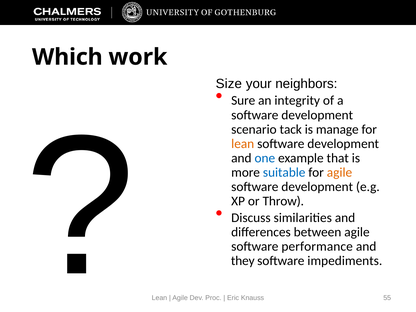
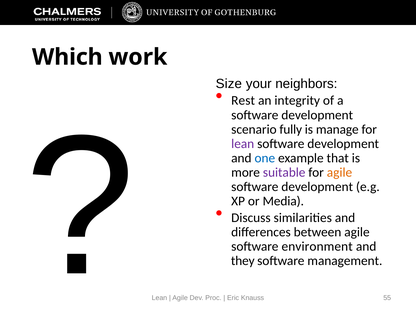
Sure: Sure -> Rest (243, 101)
tack: tack -> fully (291, 129)
lean colour: orange -> purple (243, 144)
suitable colour: blue -> purple (284, 172)
Throw: Throw -> Media (283, 201)
performance: performance -> environment (317, 247)
impediments: impediments -> management (345, 261)
